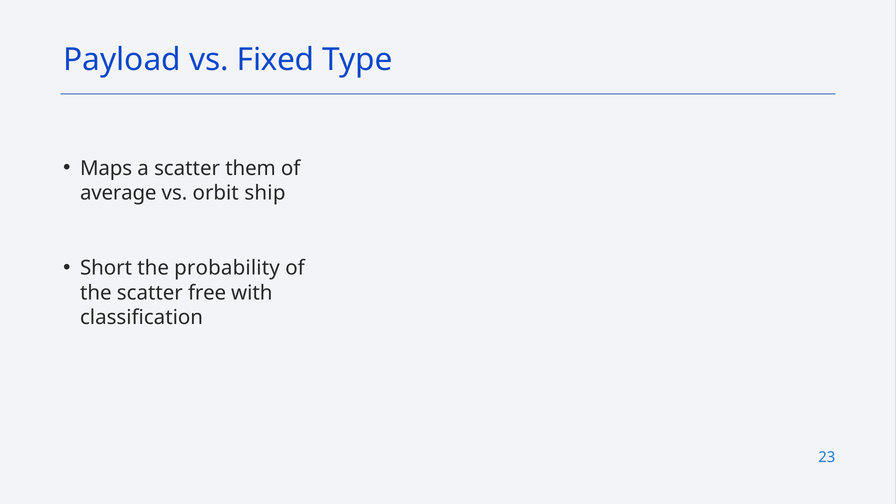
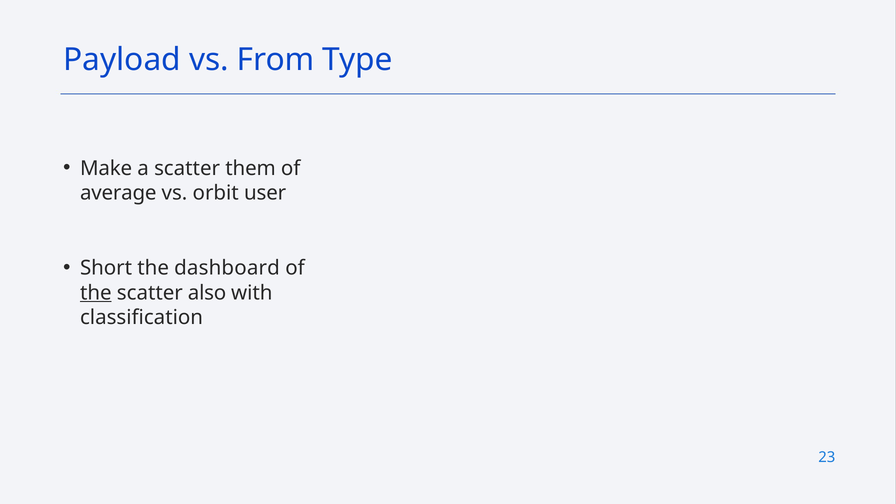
Fixed: Fixed -> From (276, 60)
Maps: Maps -> Make (106, 168)
ship: ship -> user (265, 193)
probability: probability -> dashboard (227, 268)
the underline: none -> present (96, 293)
free: free -> also (207, 293)
